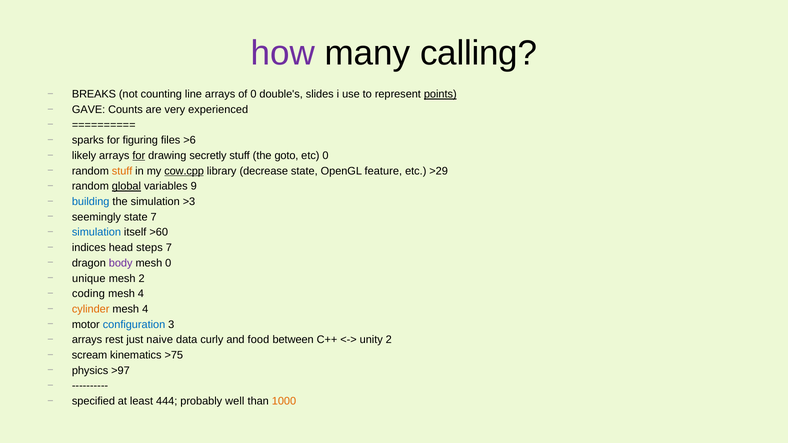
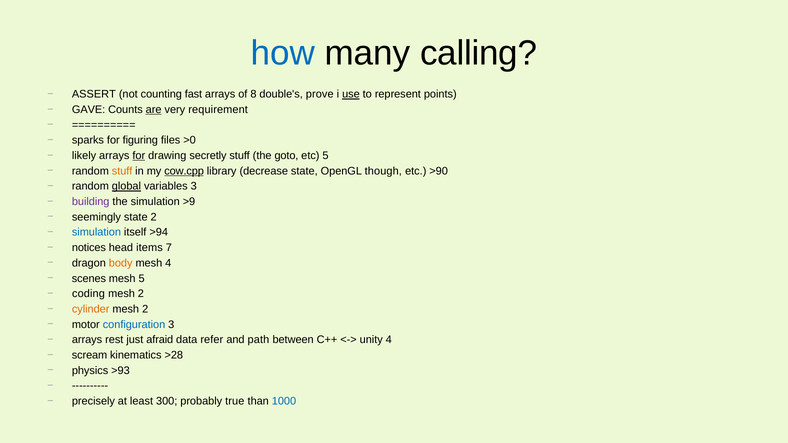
how colour: purple -> blue (283, 53)
BREAKS: BREAKS -> ASSERT (94, 94)
line: line -> fast (193, 94)
of 0: 0 -> 8 (253, 94)
slides: slides -> prove (320, 94)
use underline: none -> present (351, 94)
points underline: present -> none (440, 94)
are underline: none -> present (154, 110)
experienced: experienced -> requirement (218, 110)
>6: >6 -> >0 (190, 140)
etc 0: 0 -> 5 (326, 156)
feature: feature -> though (383, 171)
>29: >29 -> >90 (439, 171)
variables 9: 9 -> 3 (194, 186)
building colour: blue -> purple (91, 202)
>3: >3 -> >9 (189, 202)
state 7: 7 -> 2 (154, 217)
>60: >60 -> >94 (159, 233)
indices: indices -> notices (89, 248)
steps: steps -> items (149, 248)
body colour: purple -> orange (121, 263)
mesh 0: 0 -> 4 (168, 263)
unique: unique -> scenes (89, 279)
mesh 2: 2 -> 5 (142, 279)
4: 4 -> 2 (141, 294)
4: 4 -> 2 (145, 309)
naive: naive -> afraid (160, 340)
curly: curly -> refer (212, 340)
food: food -> path (258, 340)
unity 2: 2 -> 4 (389, 340)
>75: >75 -> >28 (174, 355)
>97: >97 -> >93 (120, 371)
specified: specified -> precisely (93, 401)
444: 444 -> 300 (167, 401)
well: well -> true (235, 401)
1000 colour: orange -> blue (284, 401)
